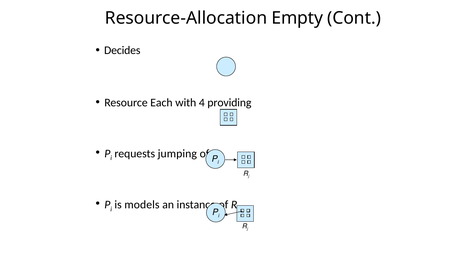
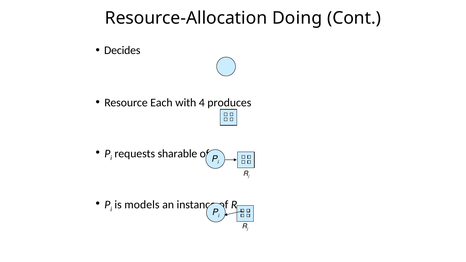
Empty: Empty -> Doing (297, 18)
providing: providing -> produces (229, 103)
jumping: jumping -> sharable (177, 154)
